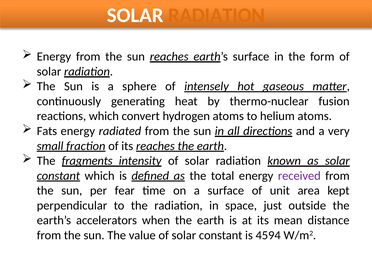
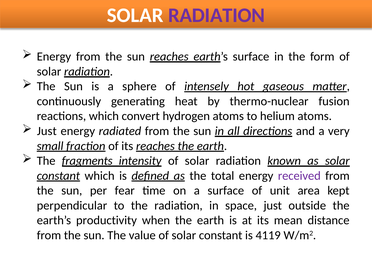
RADIATION colour: orange -> purple (217, 15)
Fats: Fats -> Just (47, 131)
accelerators: accelerators -> productivity (106, 220)
4594: 4594 -> 4119 (268, 235)
